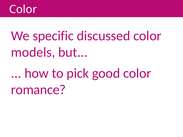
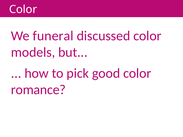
specific: specific -> funeral (53, 36)
